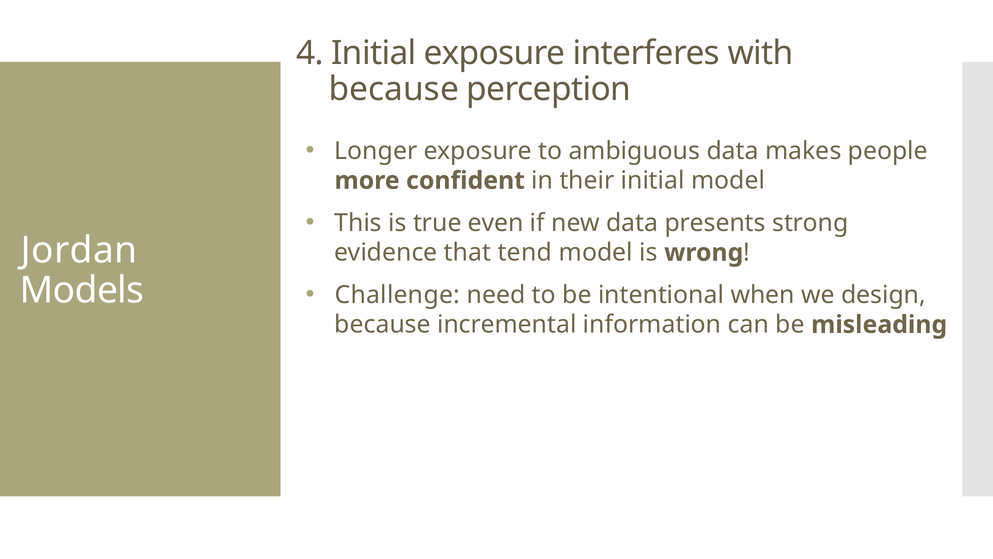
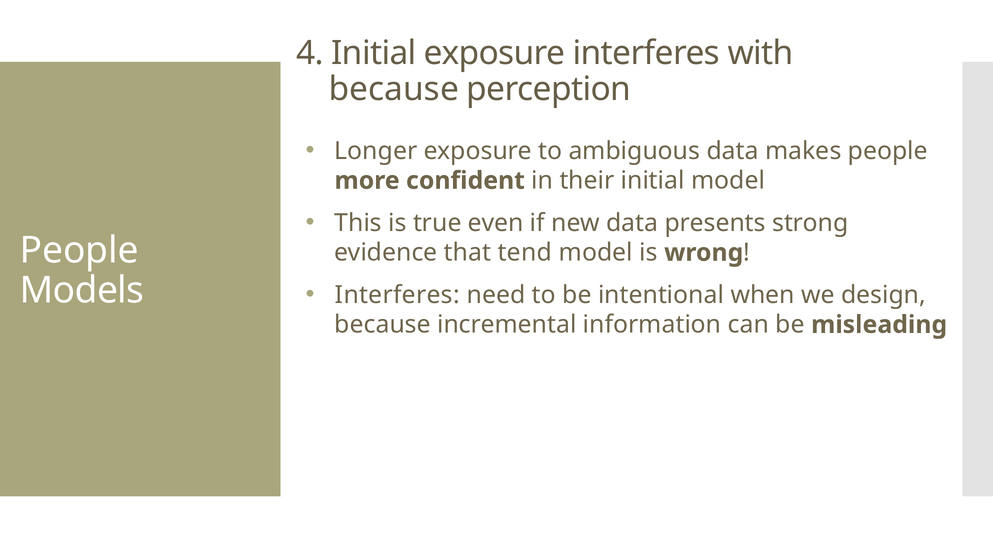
Jordan: Jordan -> People (79, 250)
Challenge: Challenge -> Interferes (397, 295)
